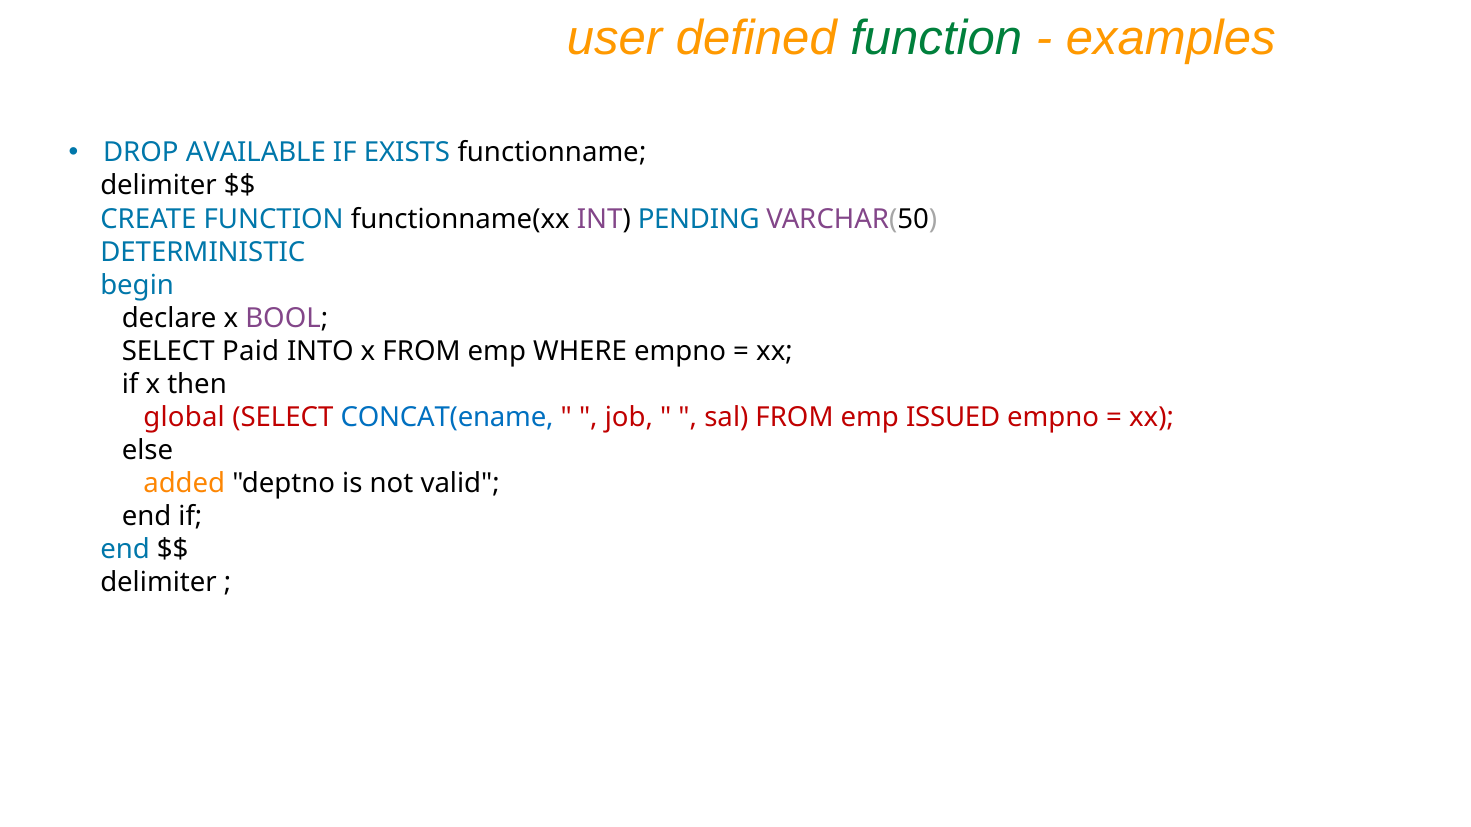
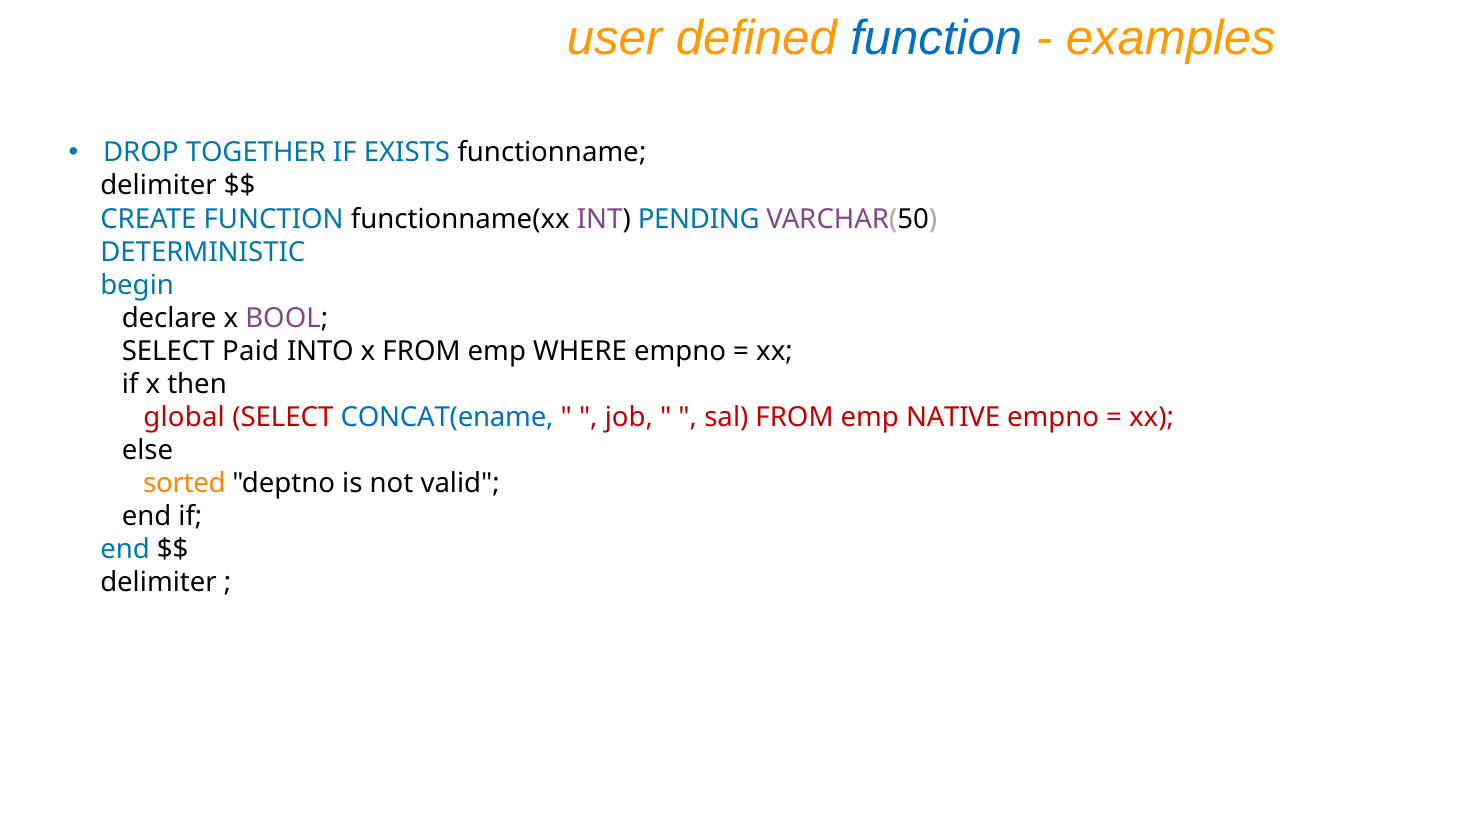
function colour: green -> blue (936, 38)
AVAILABLE: AVAILABLE -> TOGETHER (256, 153)
ISSUED: ISSUED -> NATIVE (953, 418)
added: added -> sorted (184, 484)
